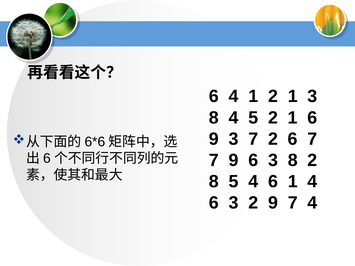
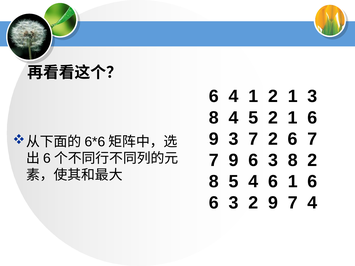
6 1 4: 4 -> 6 (312, 182)
